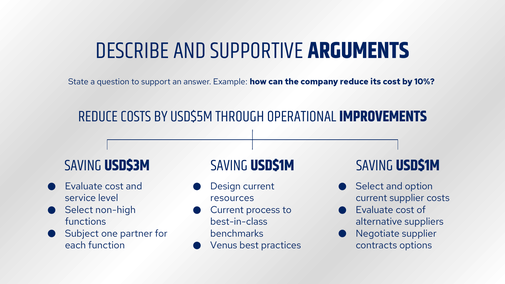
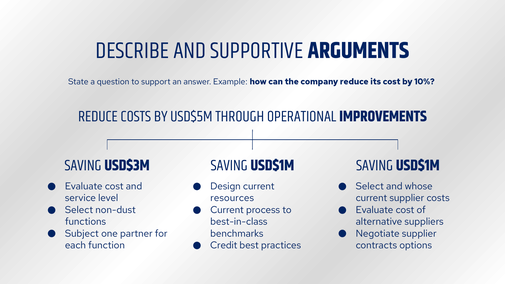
option: option -> whose (419, 186)
non-high: non-high -> non-dust (116, 210)
Venus: Venus -> Credit (224, 245)
